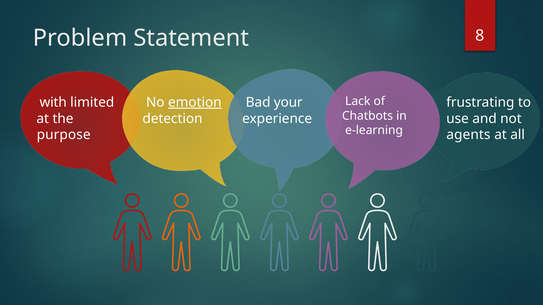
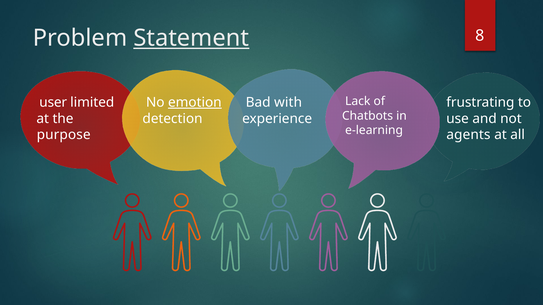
Statement underline: none -> present (191, 38)
with: with -> user (53, 102)
your: your -> with (288, 102)
